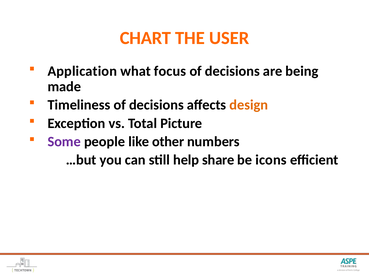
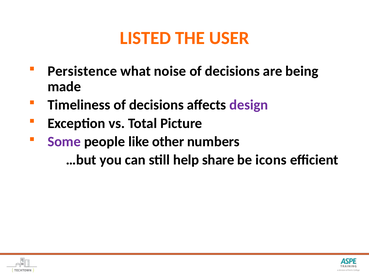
CHART: CHART -> LISTED (145, 38)
Application: Application -> Persistence (82, 71)
focus: focus -> noise (170, 71)
design colour: orange -> purple (249, 105)
